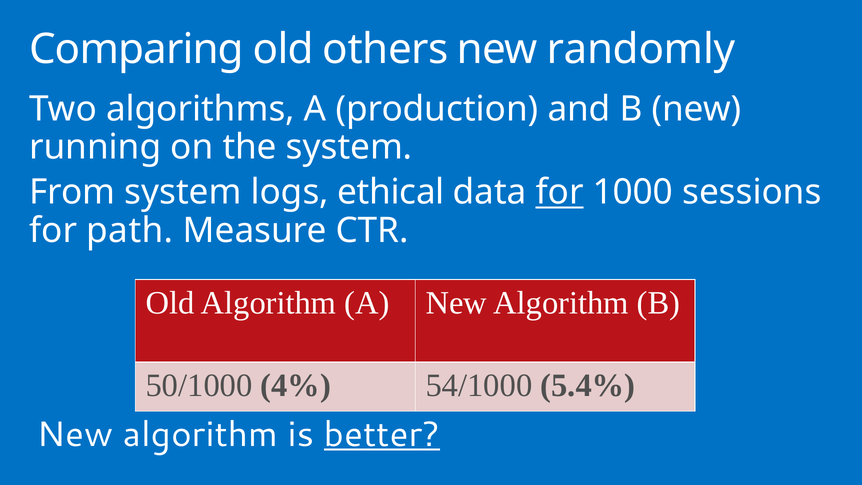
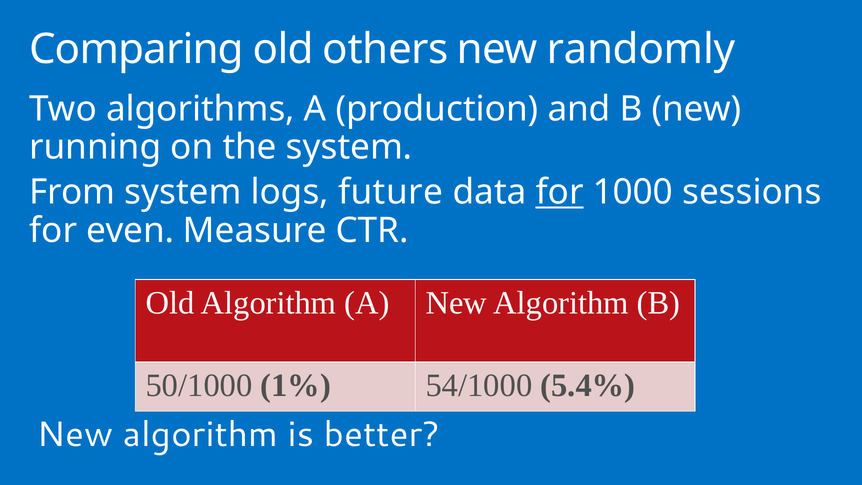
ethical: ethical -> future (391, 192)
path: path -> even (130, 230)
4%: 4% -> 1% (296, 385)
better underline: present -> none (382, 434)
